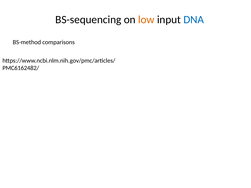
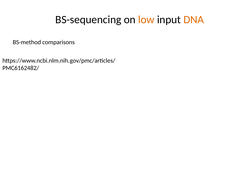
DNA colour: blue -> orange (194, 20)
